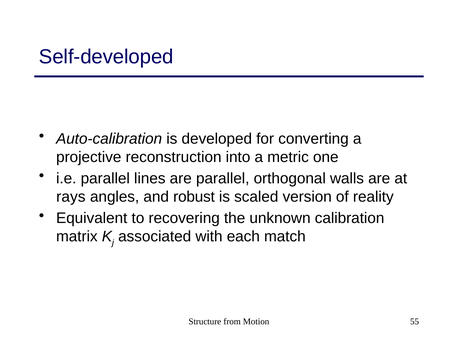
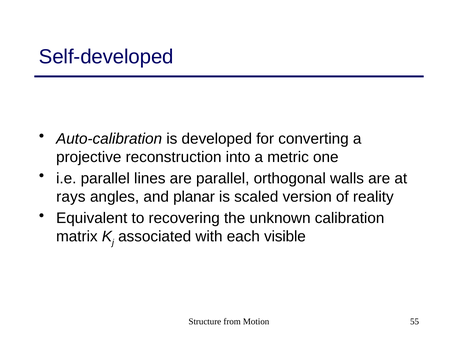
robust: robust -> planar (194, 196)
match: match -> visible (285, 236)
